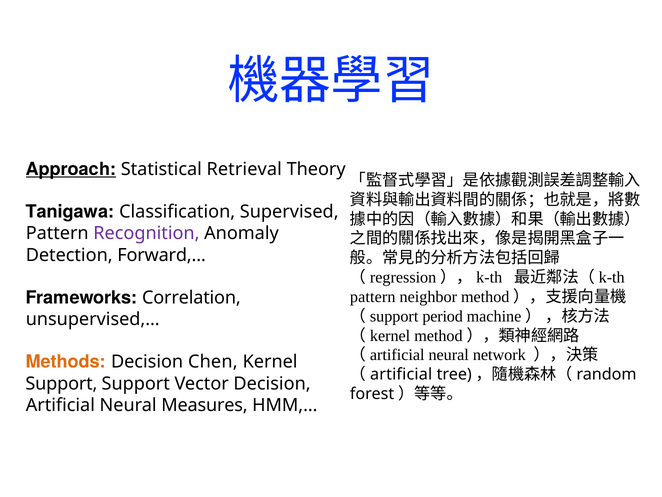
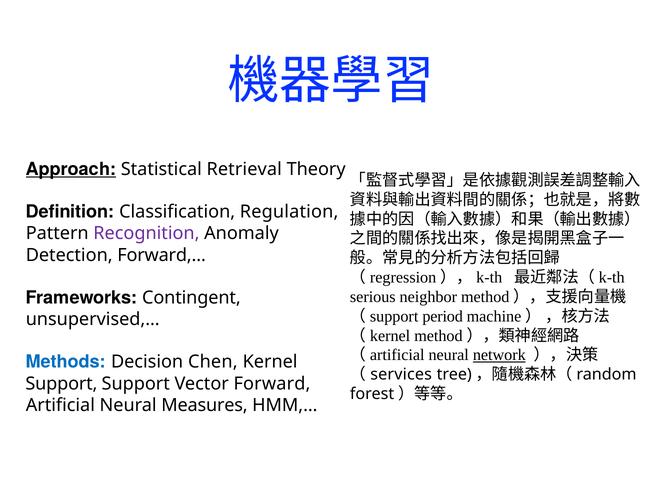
Tanigawa: Tanigawa -> Definition (70, 211)
Supervised: Supervised -> Regulation (289, 211)
pattern: pattern -> serious (373, 297)
Correlation: Correlation -> Contingent (191, 297)
network underline: none -> present (499, 355)
Methods colour: orange -> blue (66, 361)
artificial: artificial -> services (401, 374)
Vector Decision: Decision -> Forward (272, 383)
